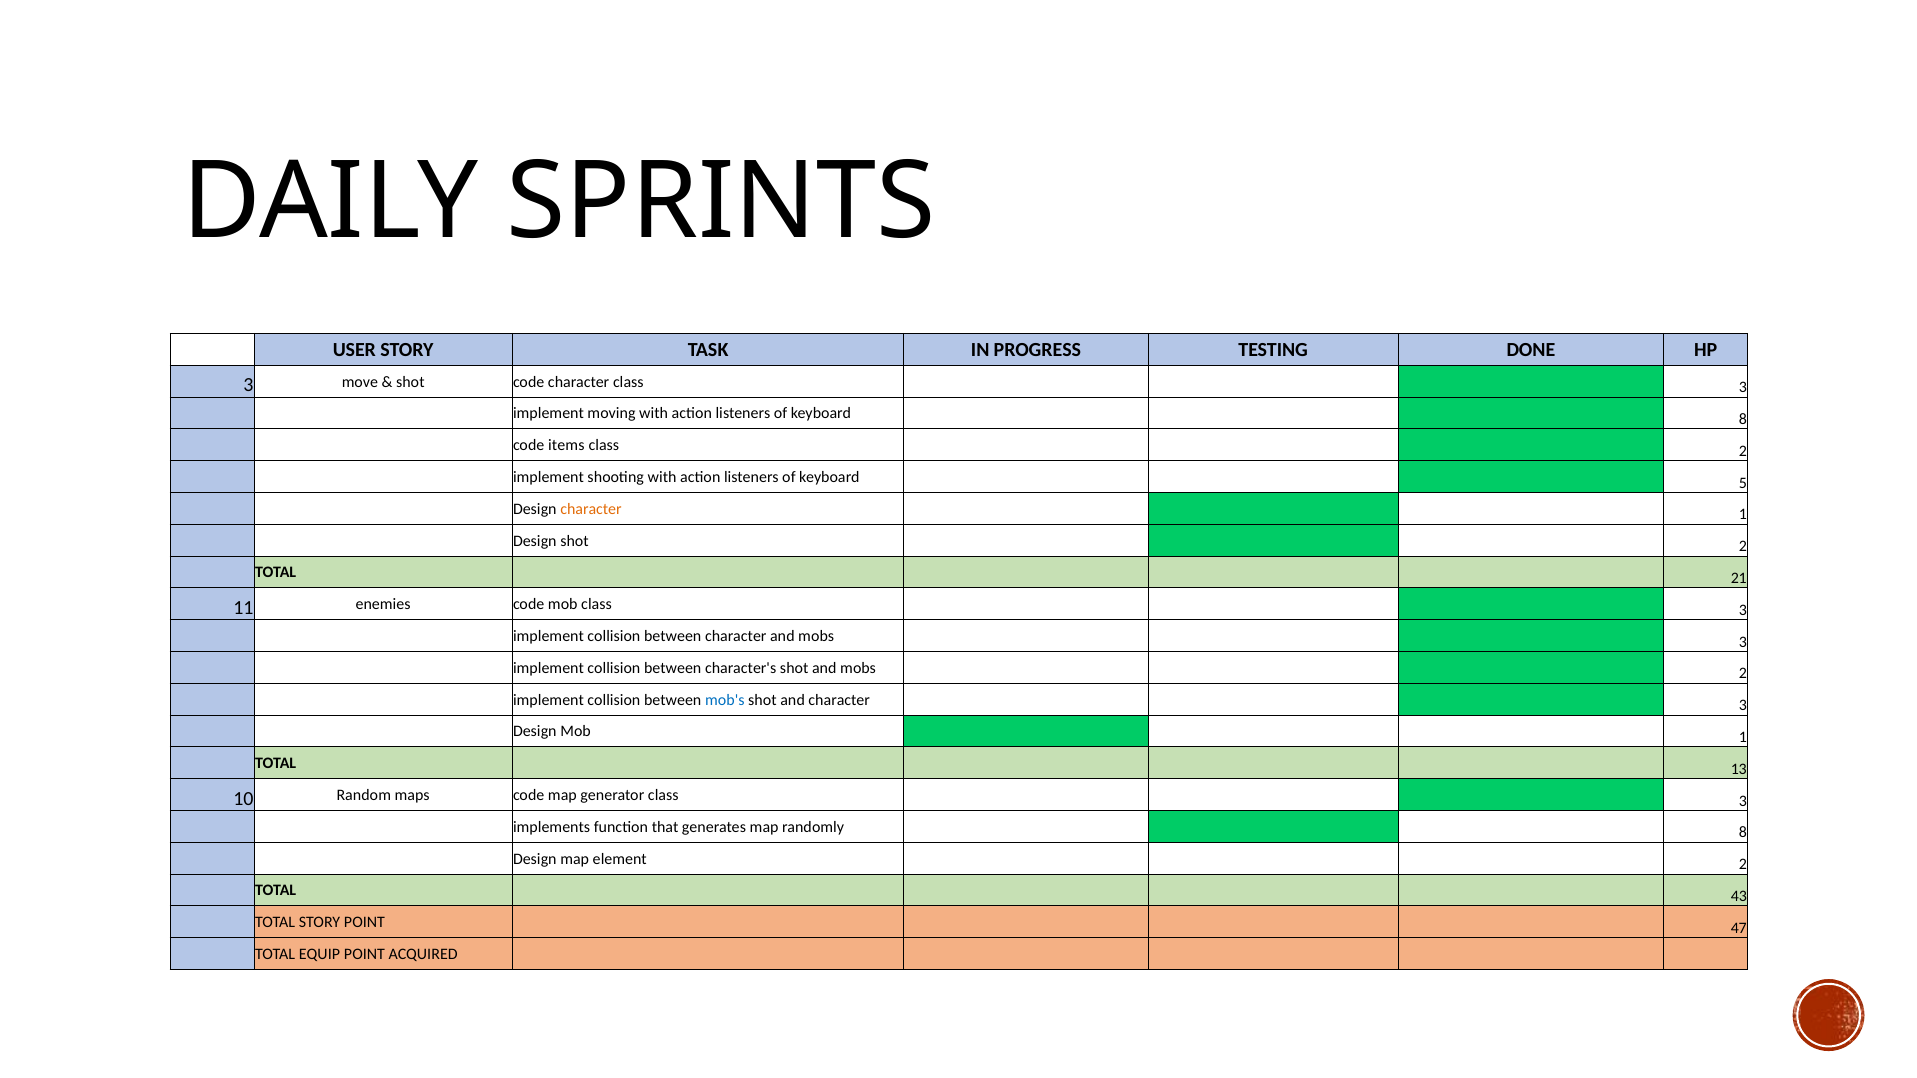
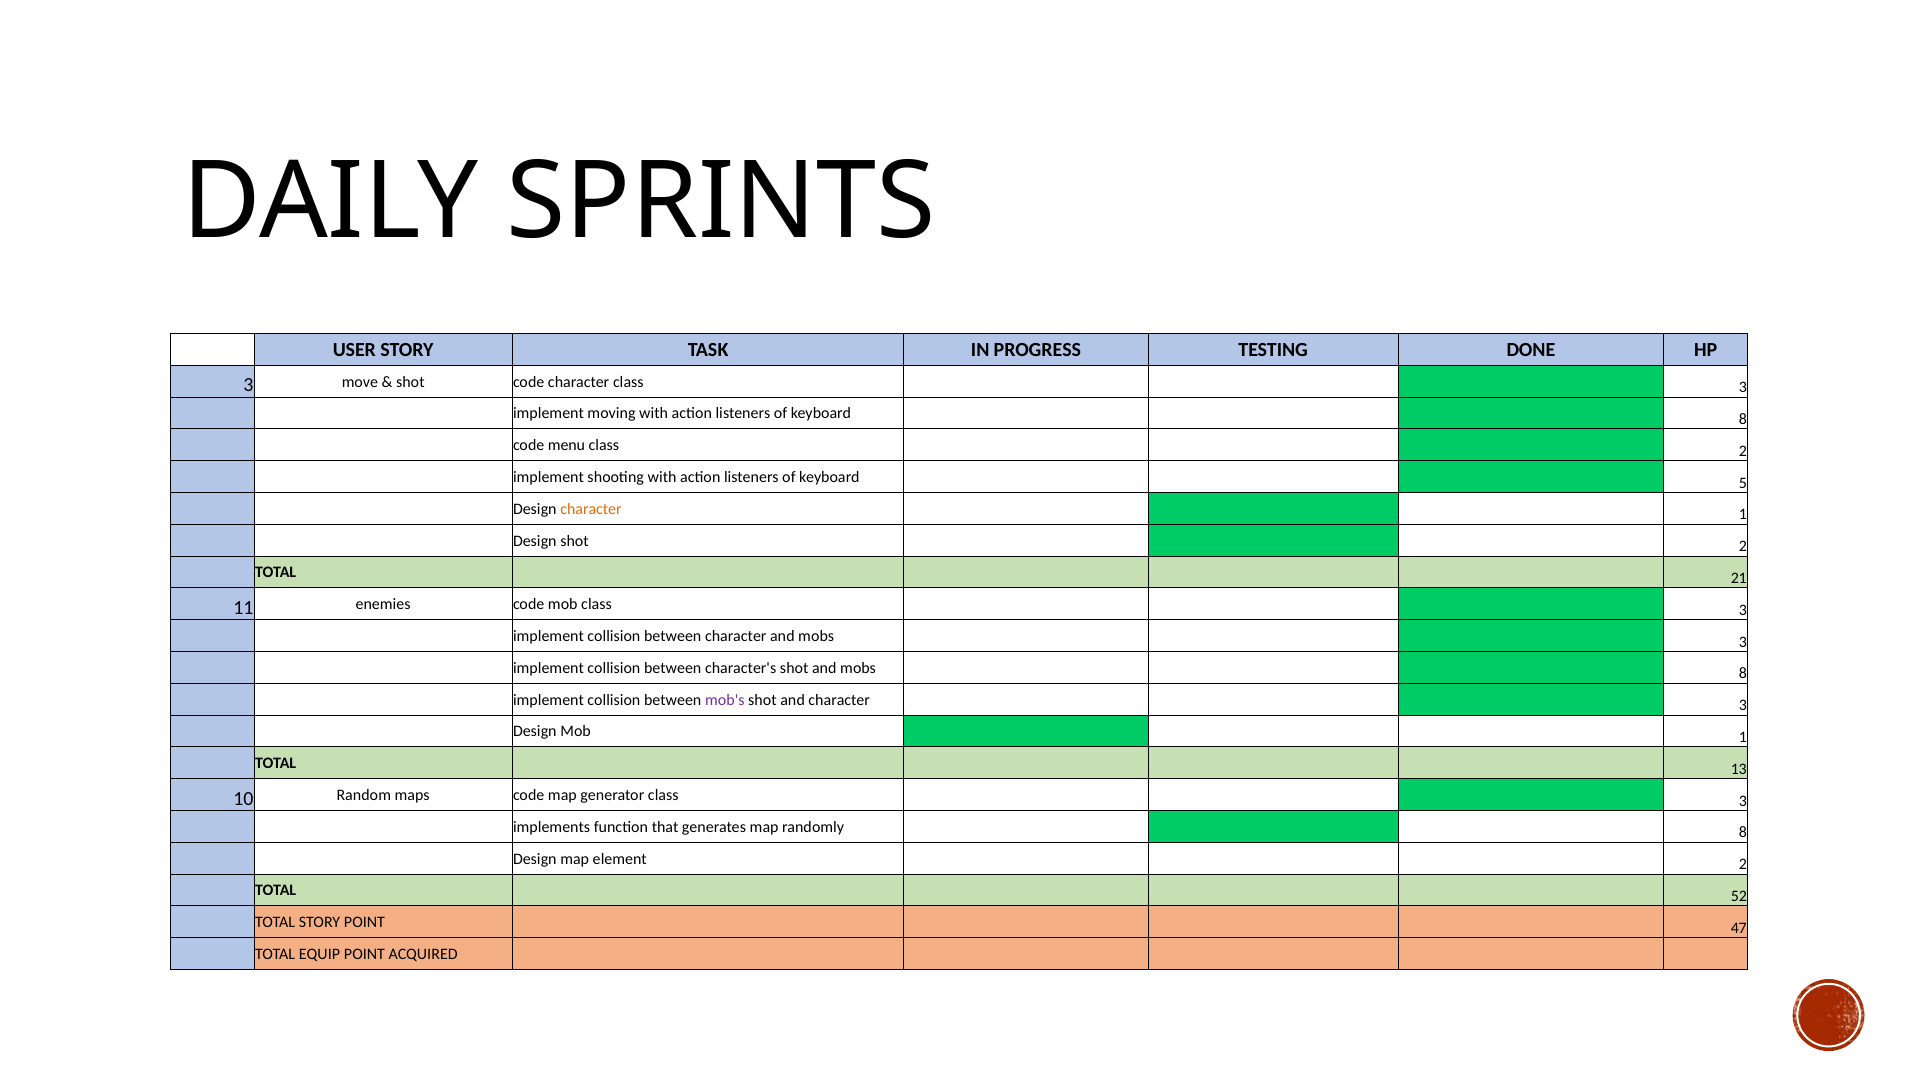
items: items -> menu (566, 445)
mobs 2: 2 -> 8 (1743, 674)
mob's colour: blue -> purple (725, 700)
43: 43 -> 52 (1739, 896)
